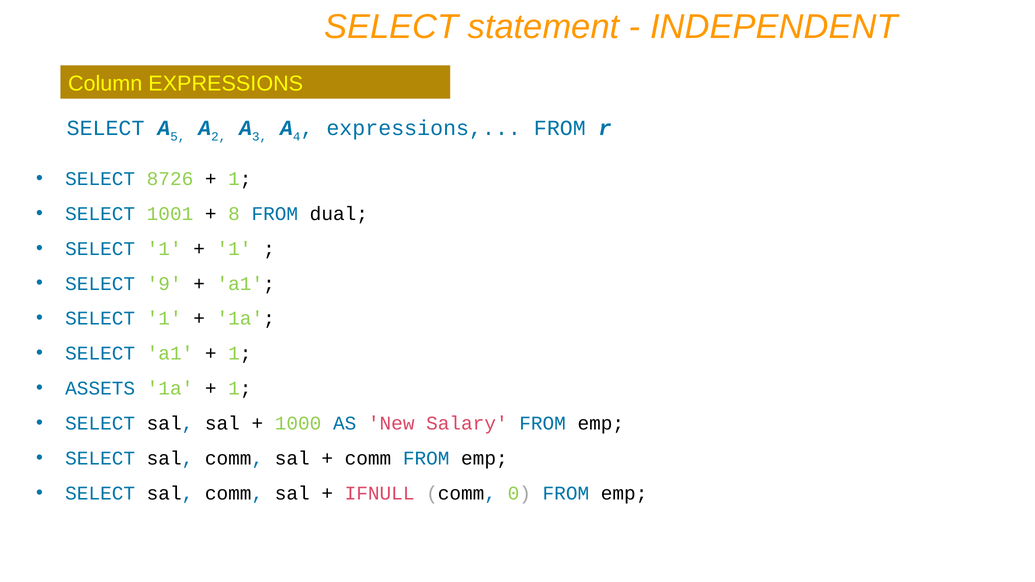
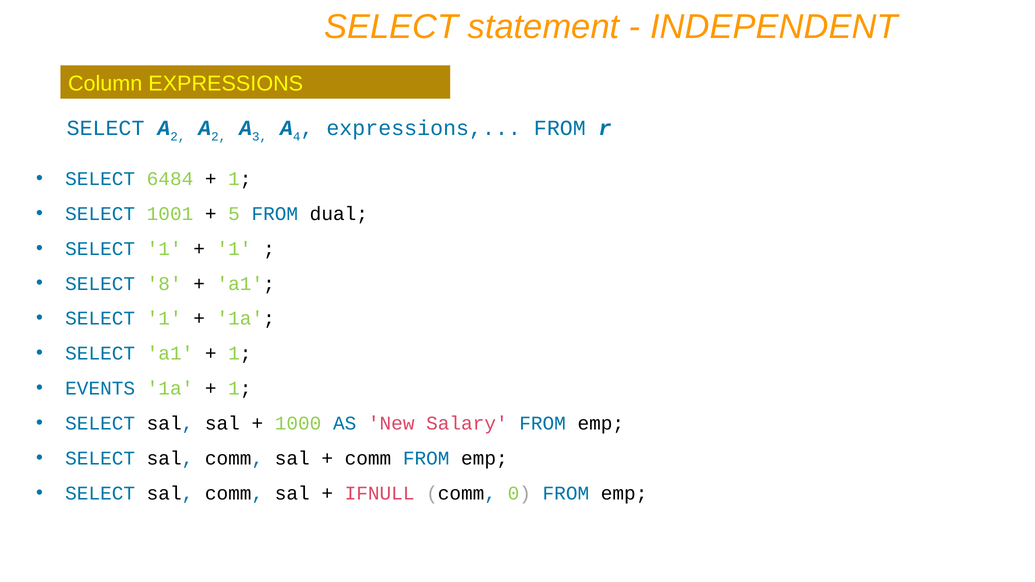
5: 5 -> 2 (178, 137)
8726: 8726 -> 6484 (170, 179)
8: 8 -> 5 (234, 214)
9: 9 -> 8 (164, 284)
ASSETS: ASSETS -> EVENTS (100, 389)
